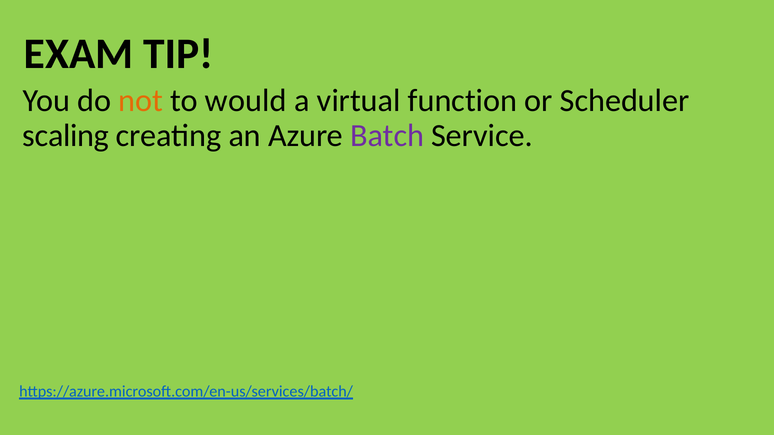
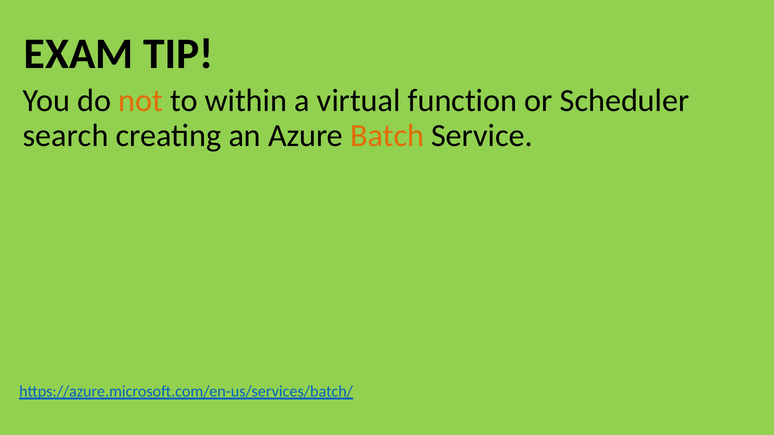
would: would -> within (246, 101)
scaling: scaling -> search (66, 136)
Batch colour: purple -> orange (387, 136)
